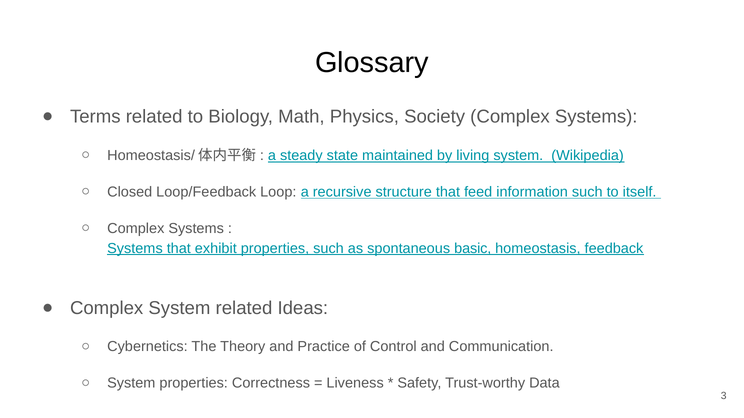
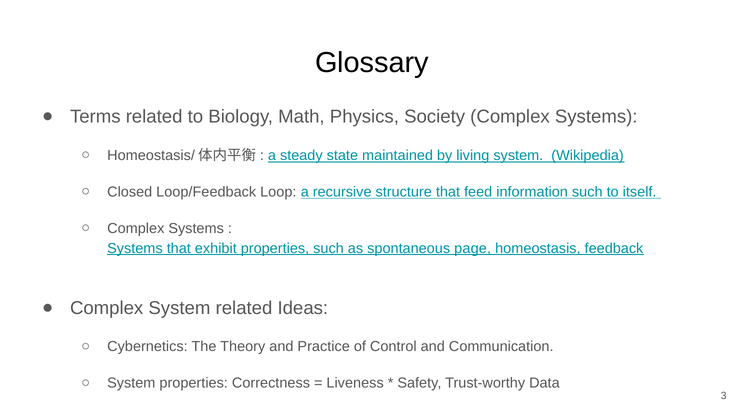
basic: basic -> page (473, 249)
